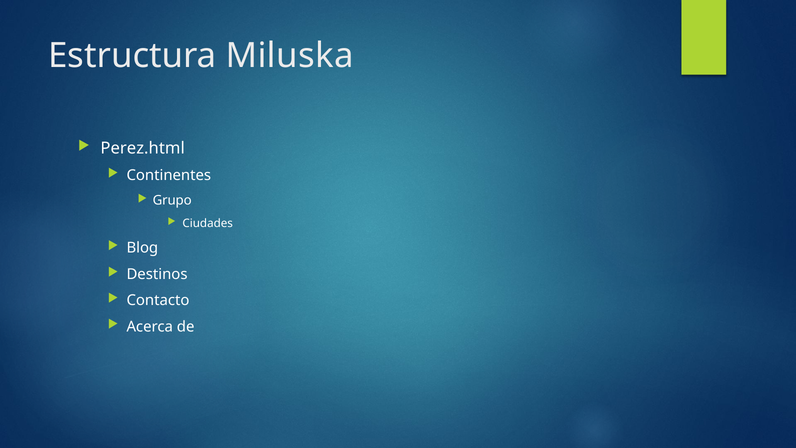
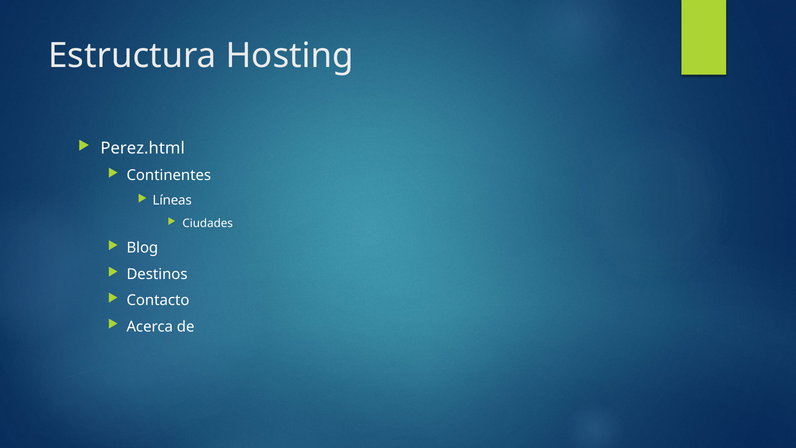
Miluska: Miluska -> Hosting (290, 56)
Grupo: Grupo -> Líneas (172, 200)
